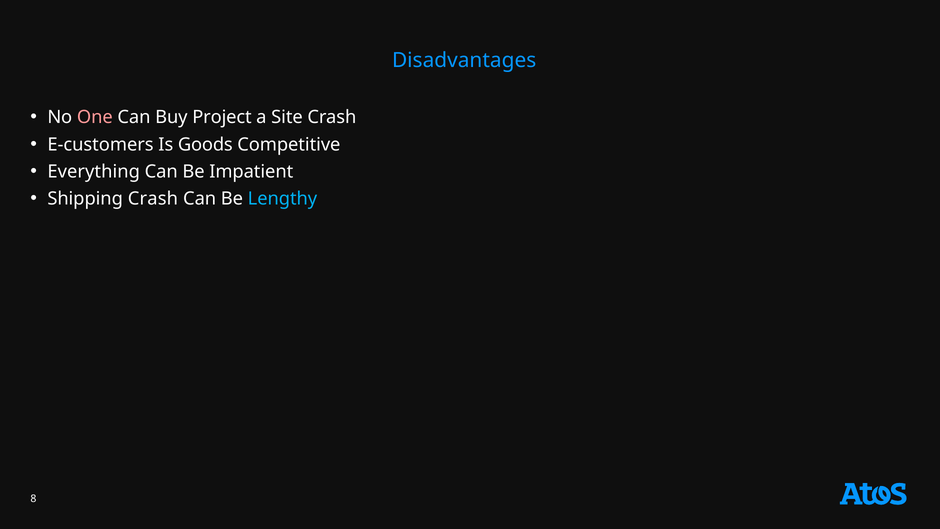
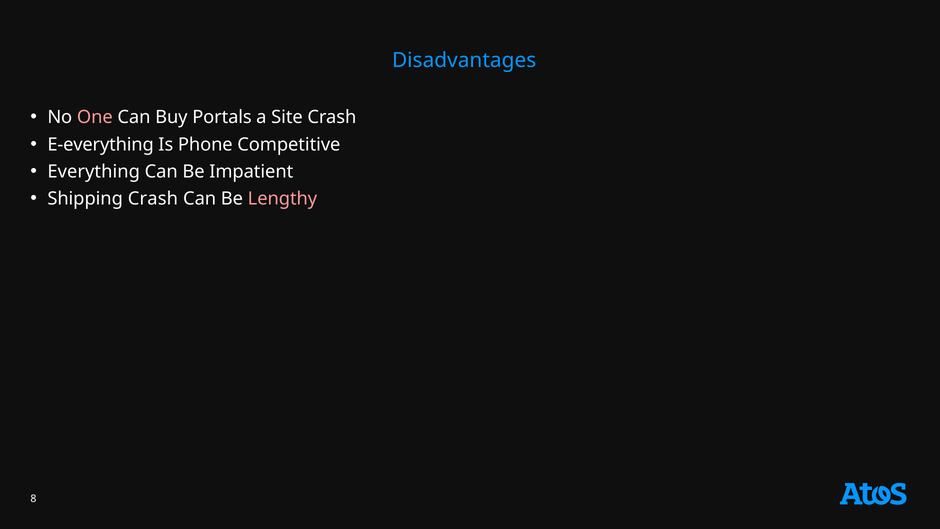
Project: Project -> Portals (222, 117)
E-customers: E-customers -> E-everything (101, 144)
Goods: Goods -> Phone (205, 144)
Lengthy colour: light blue -> pink (282, 199)
